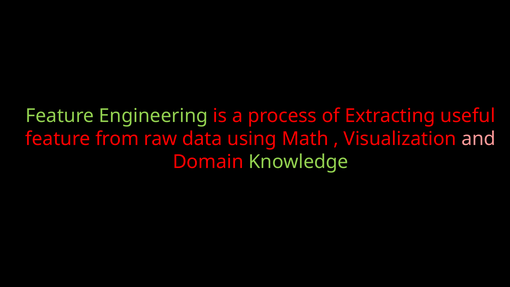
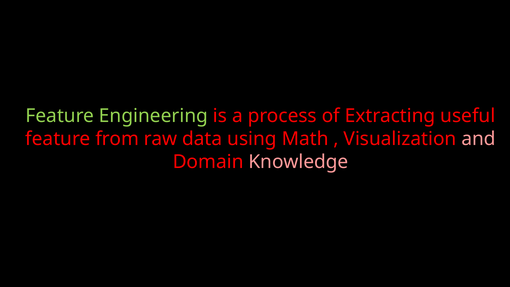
Knowledge colour: light green -> pink (298, 162)
